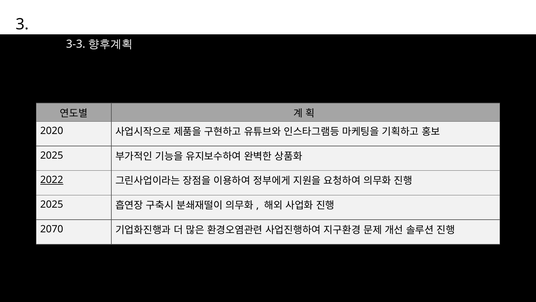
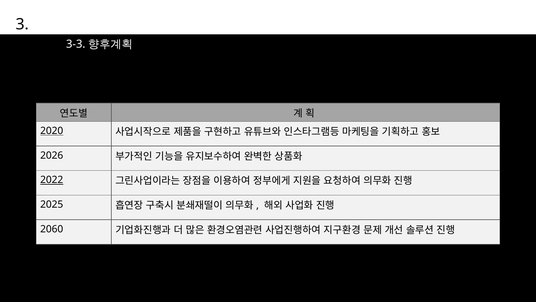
2020 underline: none -> present (52, 131)
2025: 2025 -> 2026 (52, 155)
2070: 2070 -> 2060 (52, 229)
